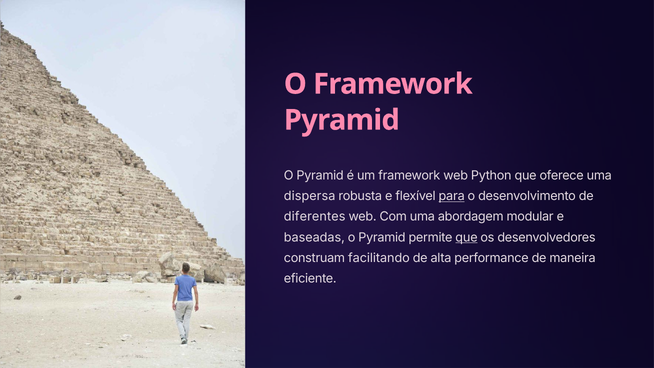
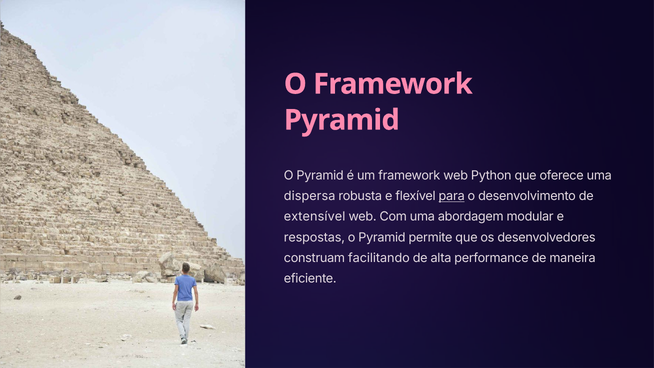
diferentes: diferentes -> extensível (315, 217)
baseadas: baseadas -> respostas (314, 237)
que underline: present -> none (467, 237)
